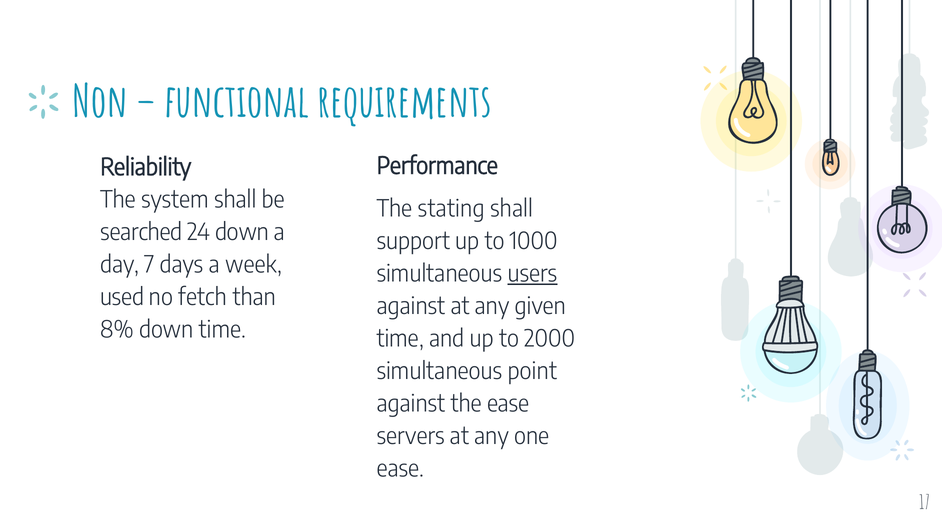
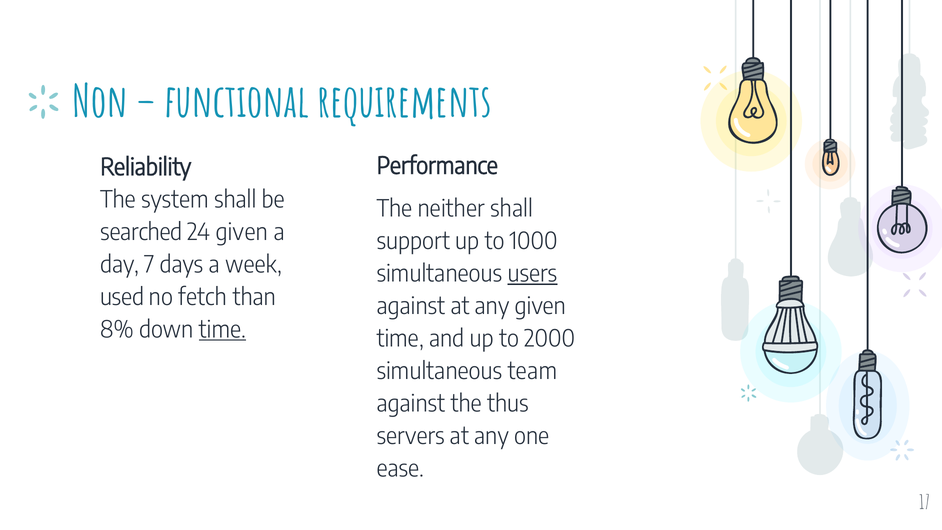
stating: stating -> neither (451, 209)
24 down: down -> given (242, 232)
time underline: none -> present (222, 330)
point: point -> team (532, 371)
the ease: ease -> thus (508, 404)
